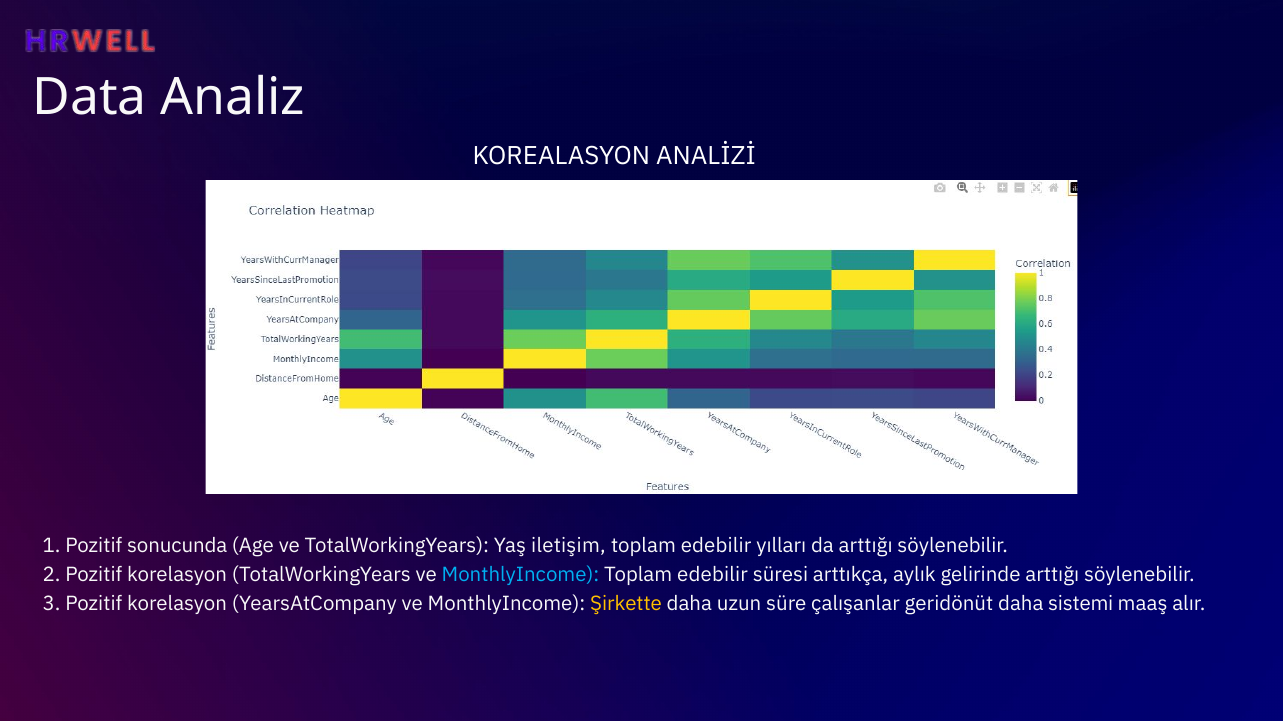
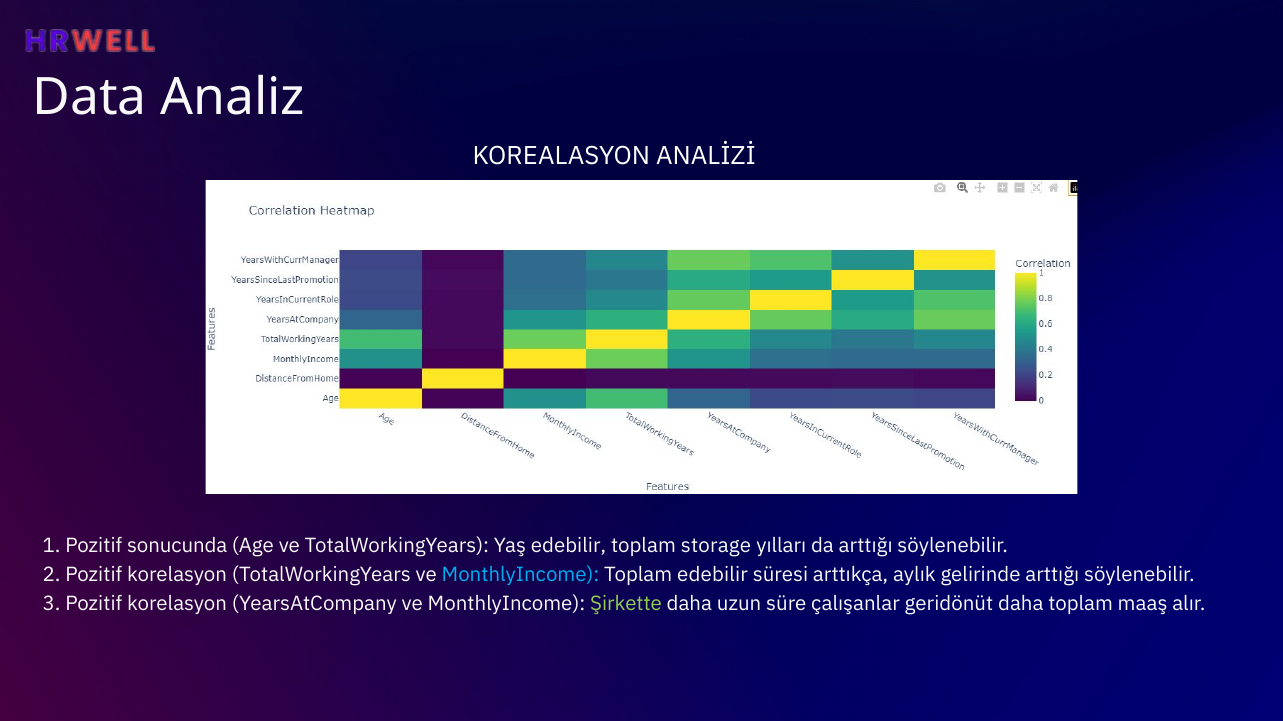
Yaş iletişim: iletişim -> edebilir (569, 547)
edebilir: edebilir -> storage (716, 547)
Şirkette colour: yellow -> light green (626, 604)
daha sistemi: sistemi -> toplam (1081, 604)
